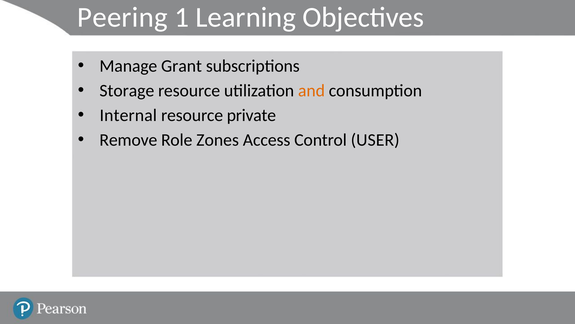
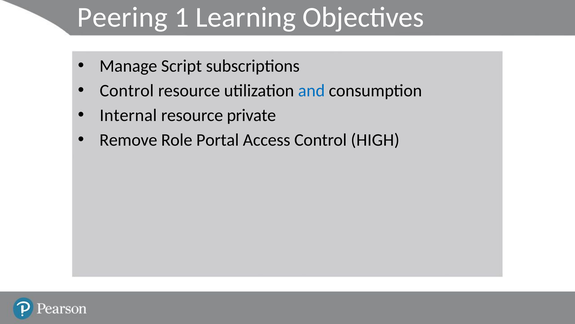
Grant: Grant -> Script (182, 66)
Storage: Storage -> Control (127, 90)
and colour: orange -> blue (311, 90)
Zones: Zones -> Portal (218, 140)
USER: USER -> HIGH (375, 140)
